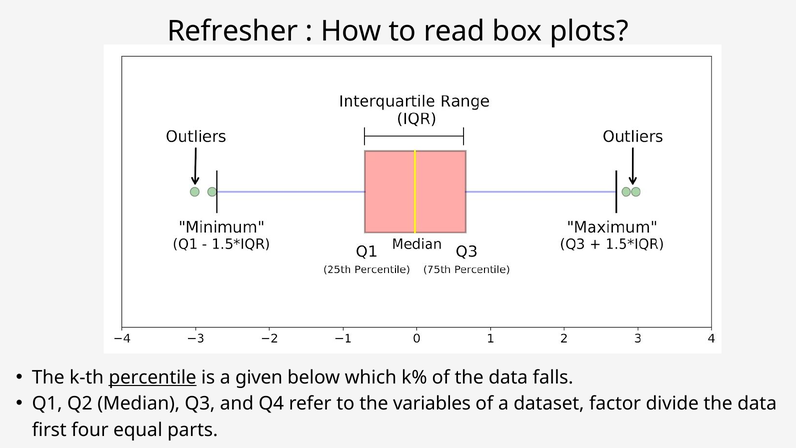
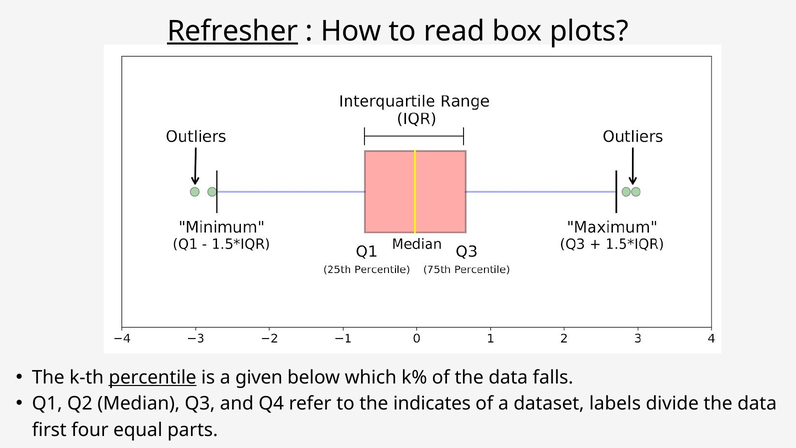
Refresher underline: none -> present (233, 31)
variables: variables -> indicates (432, 404)
factor: factor -> labels (615, 404)
